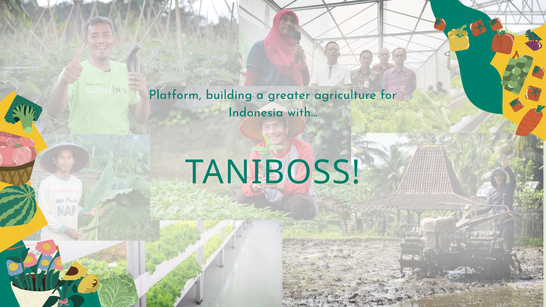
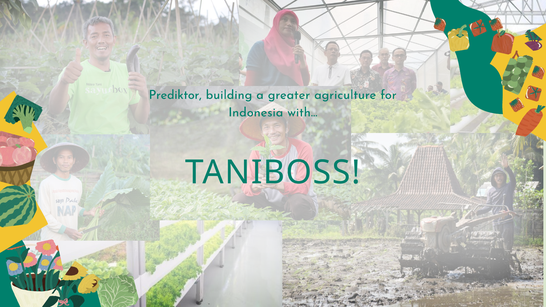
Platform: Platform -> Prediktor (175, 95)
